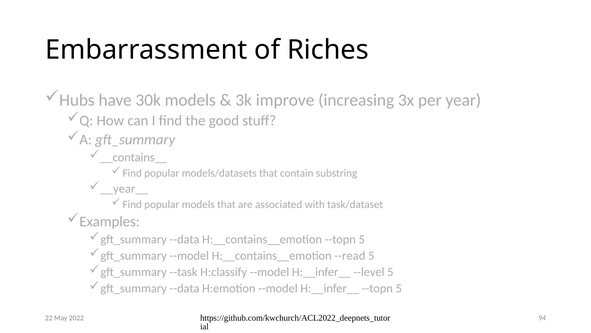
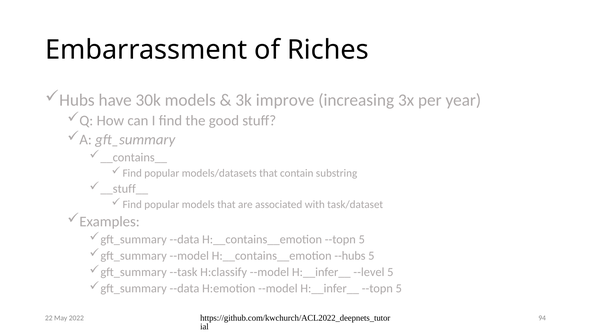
__year__: __year__ -> __stuff__ (124, 188)
--read: --read -> --hubs (350, 255)
